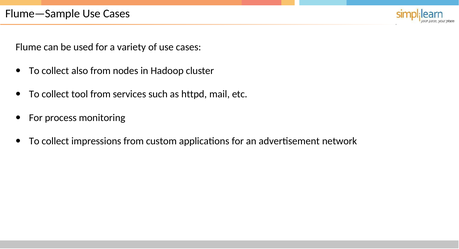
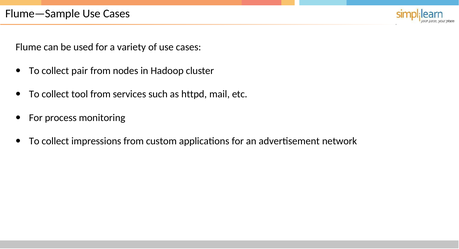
also: also -> pair (80, 71)
